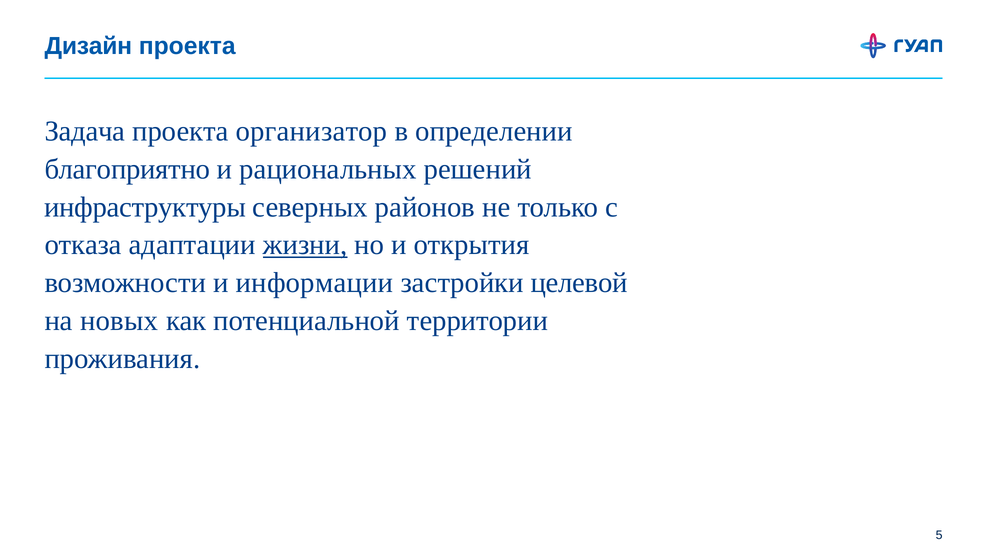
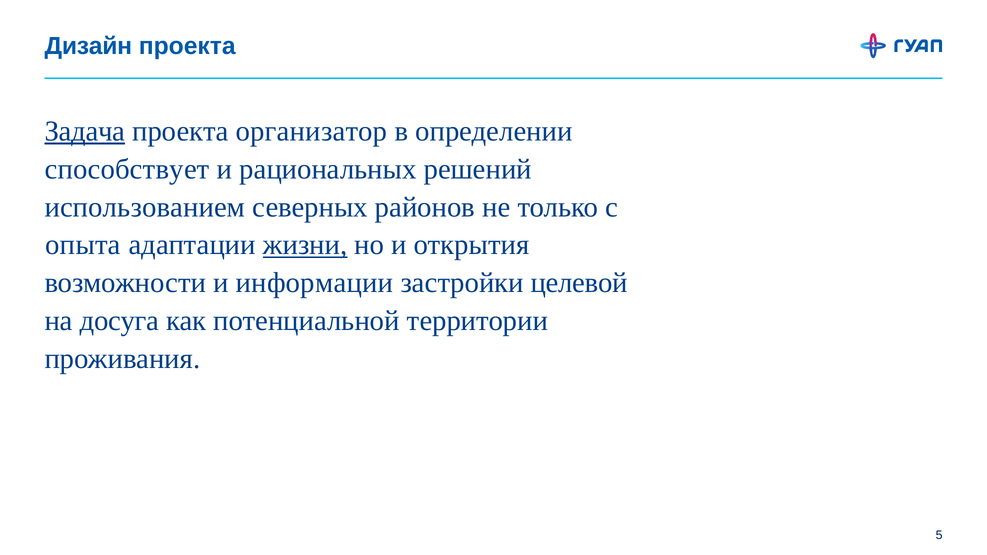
Задача underline: none -> present (85, 131)
благоприятно: благоприятно -> способствует (127, 169)
инфраструктуры: инфраструктуры -> использованием (145, 207)
отказа: отказа -> опыта (83, 245)
новых: новых -> досуга (119, 321)
